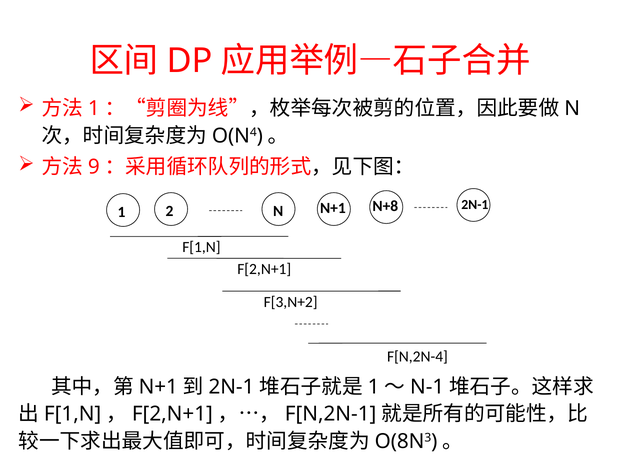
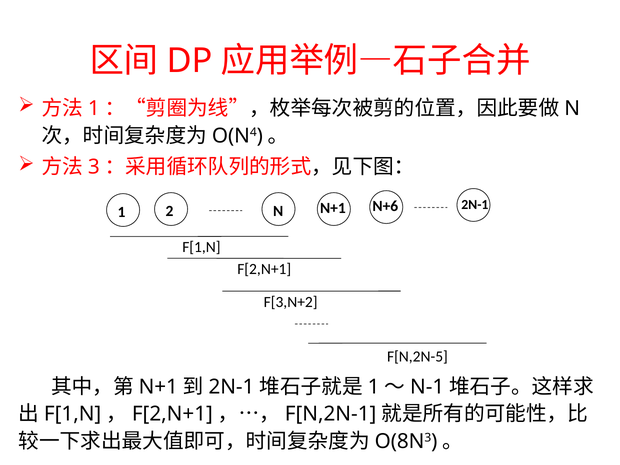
9: 9 -> 3 (94, 167)
N+8: N+8 -> N+6 (385, 206)
F[N,2N-4: F[N,2N-4 -> F[N,2N-5 (417, 357)
